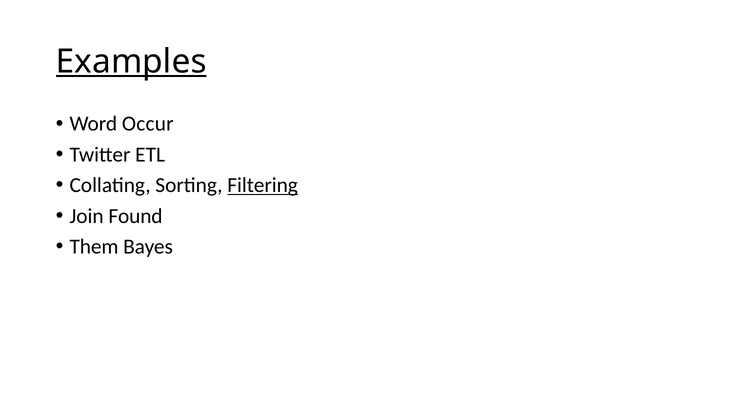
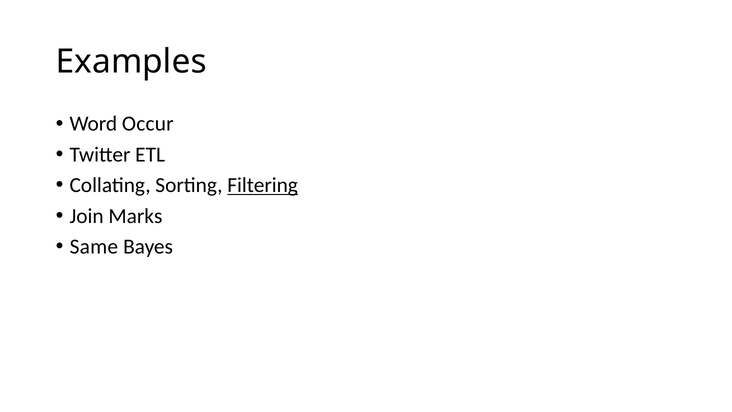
Examples underline: present -> none (131, 61)
Found: Found -> Marks (135, 216)
Them: Them -> Same (94, 247)
